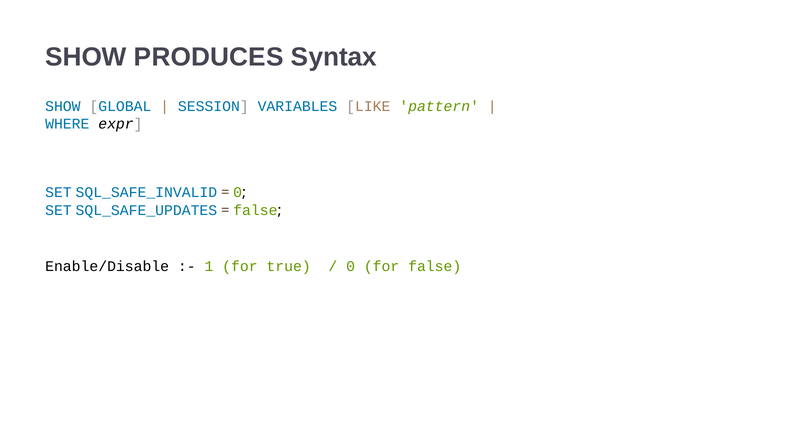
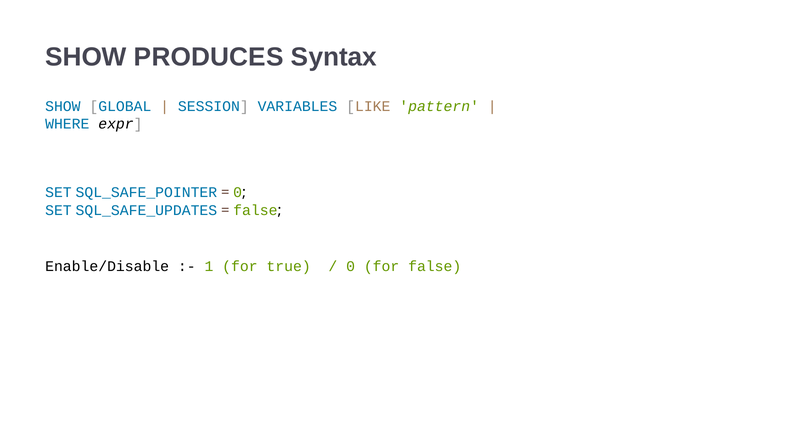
SQL_SAFE_INVALID: SQL_SAFE_INVALID -> SQL_SAFE_POINTER (146, 192)
